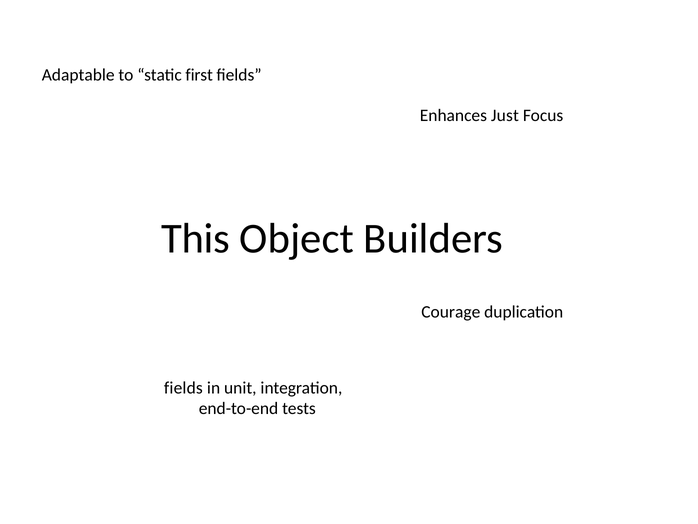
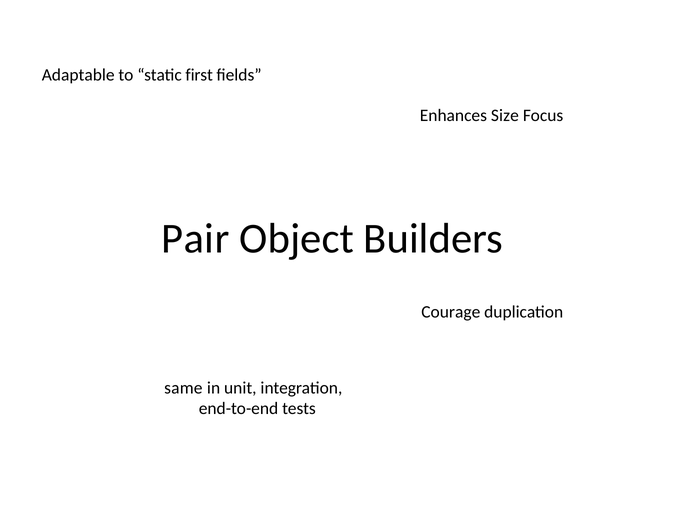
Just: Just -> Size (505, 115)
This: This -> Pair (195, 239)
fields: fields -> same (183, 387)
